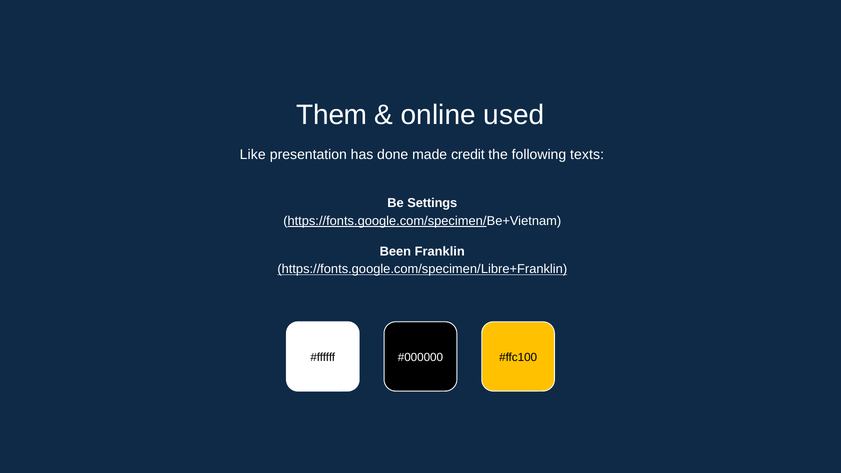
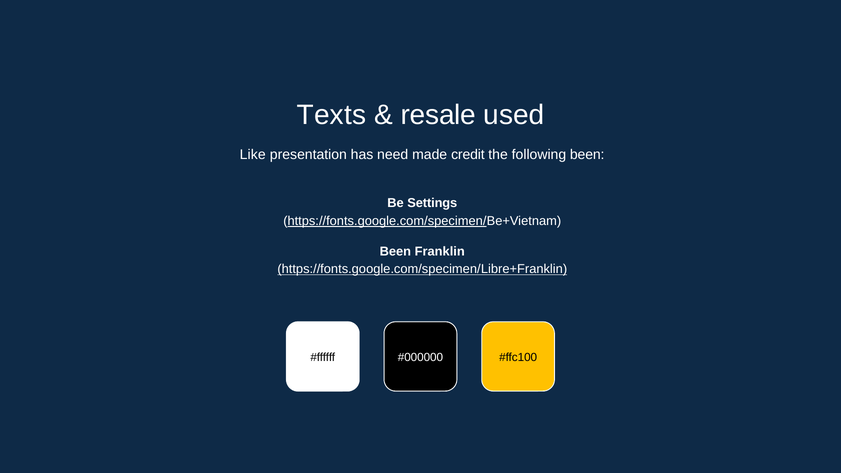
Them: Them -> Texts (332, 115)
online: online -> resale (438, 115)
done: done -> need (393, 154)
following texts: texts -> been (587, 154)
